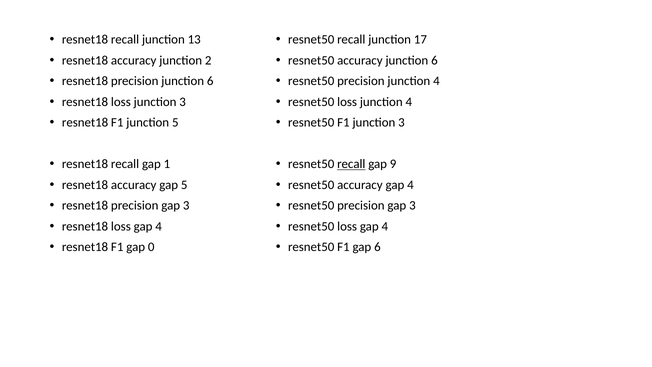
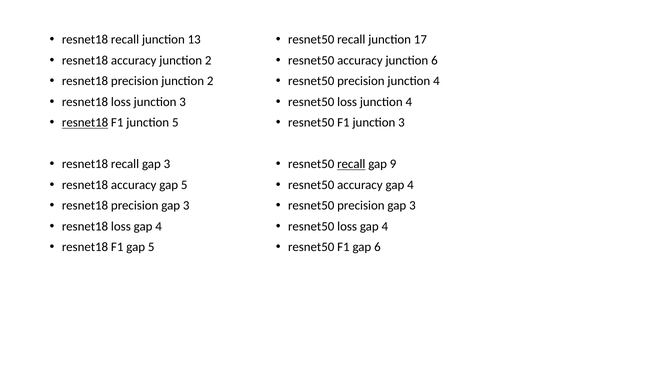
precision junction 6: 6 -> 2 (210, 81)
resnet18 underline: none -> present (85, 123)
recall gap 1: 1 -> 3 (167, 164)
F1 gap 0: 0 -> 5 (151, 247)
